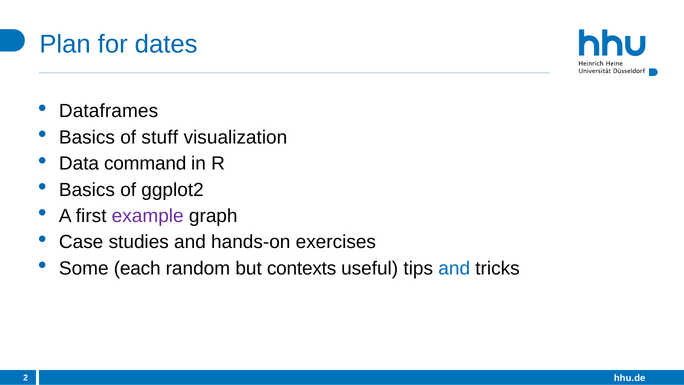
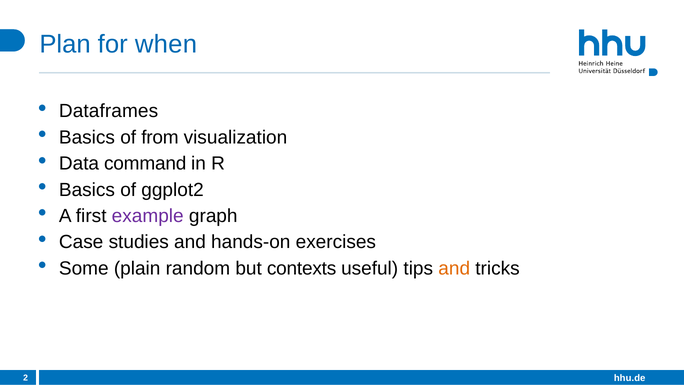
dates: dates -> when (166, 45)
stuff: stuff -> from (160, 137)
each: each -> plain (137, 269)
and colour: blue -> orange (454, 269)
